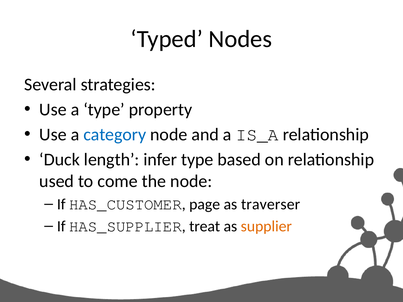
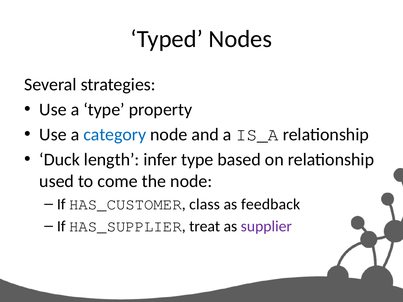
page: page -> class (205, 204)
traverser: traverser -> feedback (271, 204)
supplier colour: orange -> purple (266, 226)
